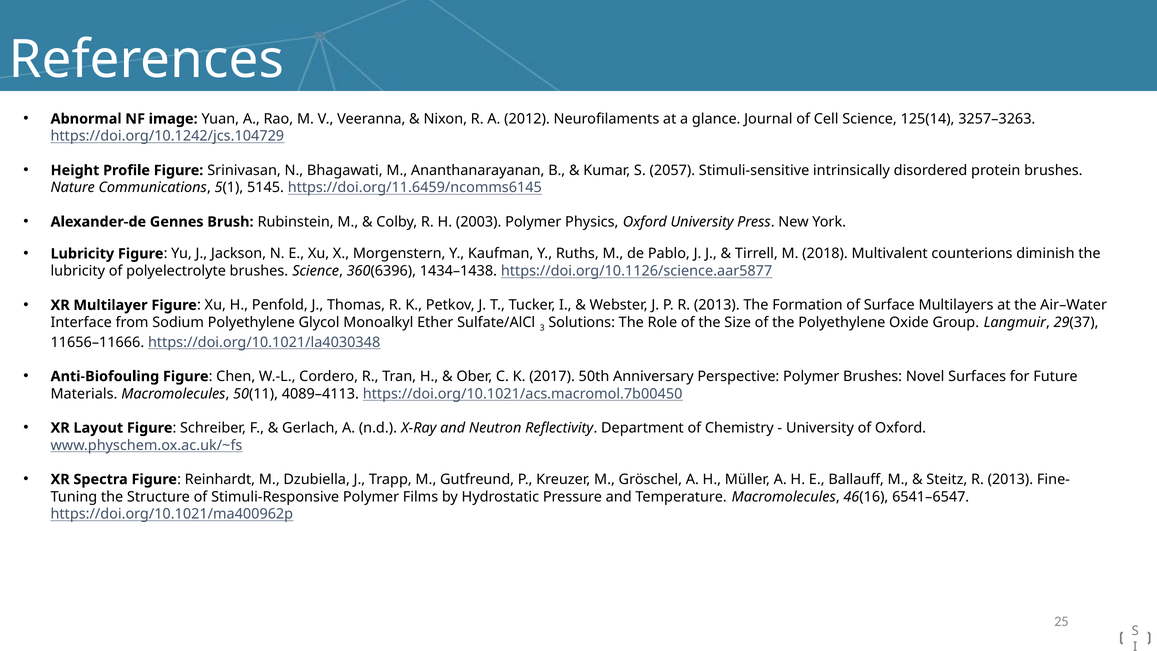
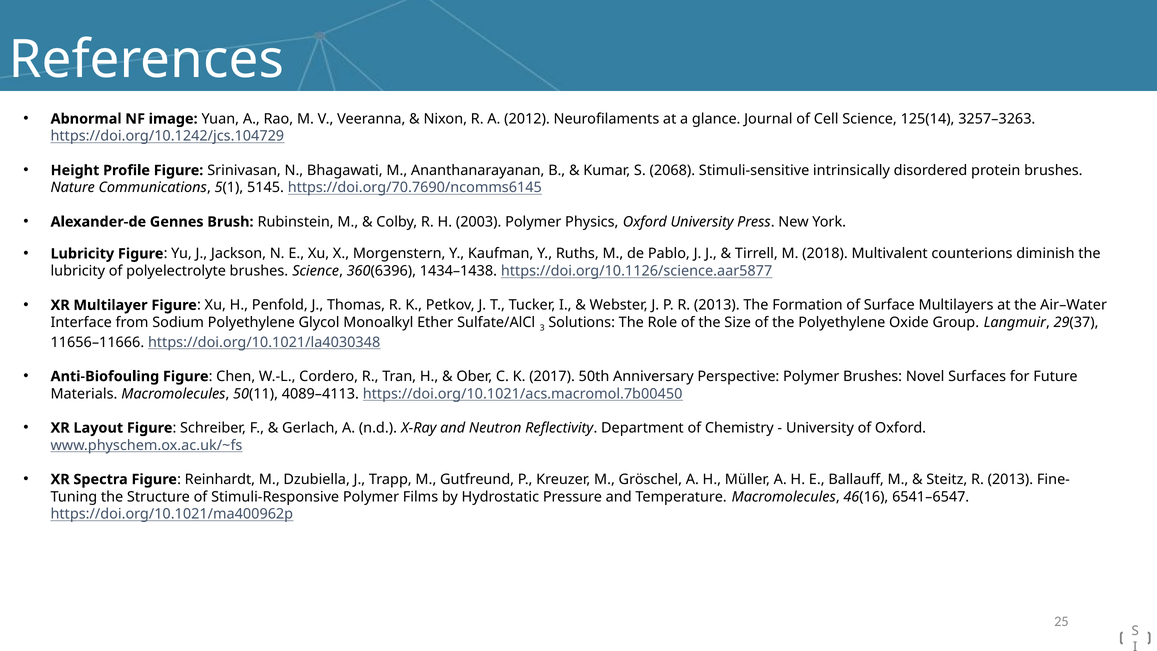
2057: 2057 -> 2068 (672, 170)
https://doi.org/11.6459/ncomms6145: https://doi.org/11.6459/ncomms6145 -> https://doi.org/70.7690/ncomms6145 (415, 188)
